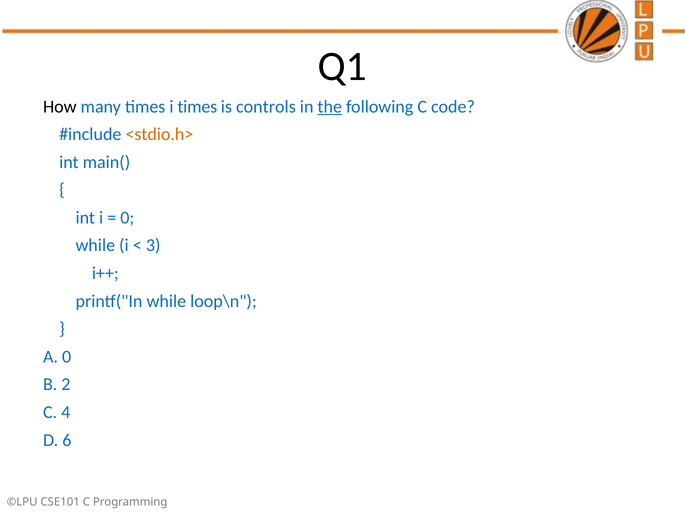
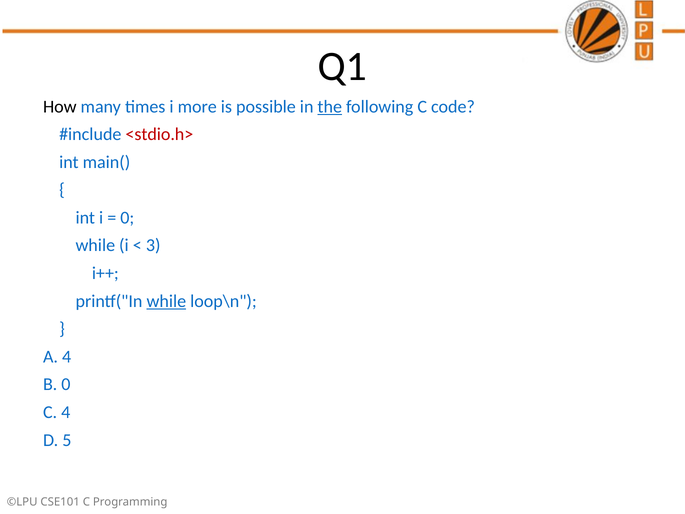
i times: times -> more (197, 106)
controls: controls -> possible (266, 106)
<stdio.h> colour: orange -> red (159, 134)
while underline: none -> present (166, 301)
A 0: 0 -> 4 (67, 356)
B 2: 2 -> 0 (66, 384)
6: 6 -> 5 (67, 440)
